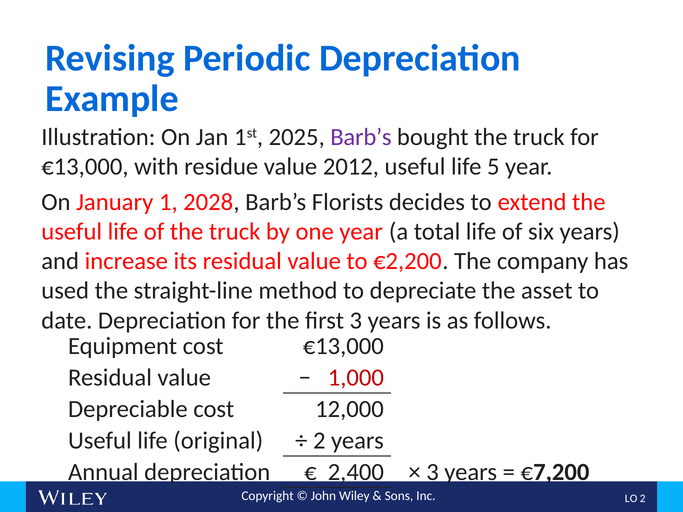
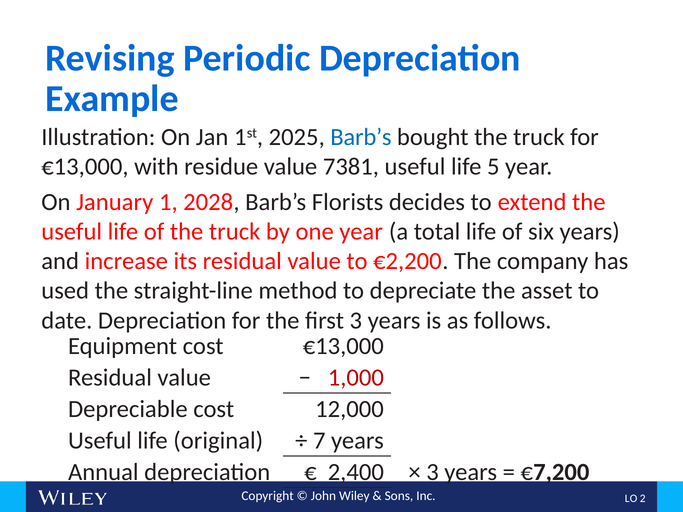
Barb’s colour: purple -> blue (361, 137)
2012: 2012 -> 7381 (351, 167)
2: 2 -> 7 (319, 441)
